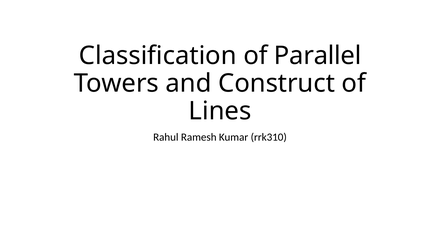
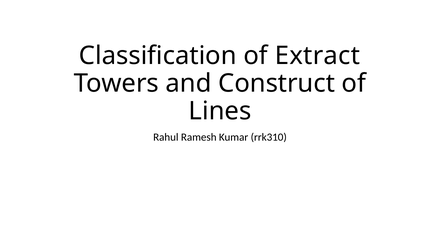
Parallel: Parallel -> Extract (317, 56)
